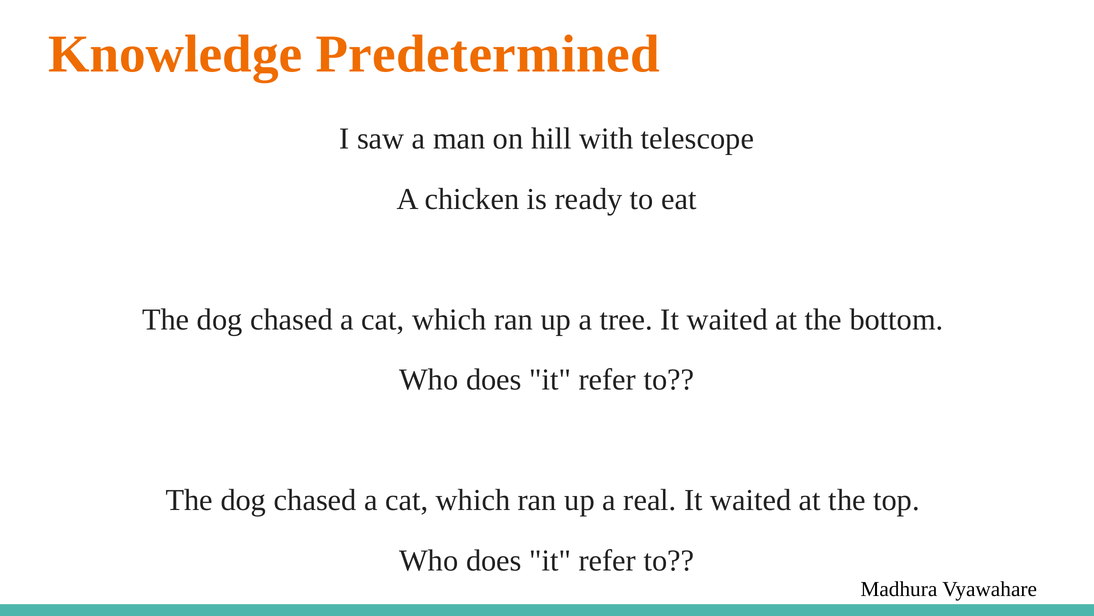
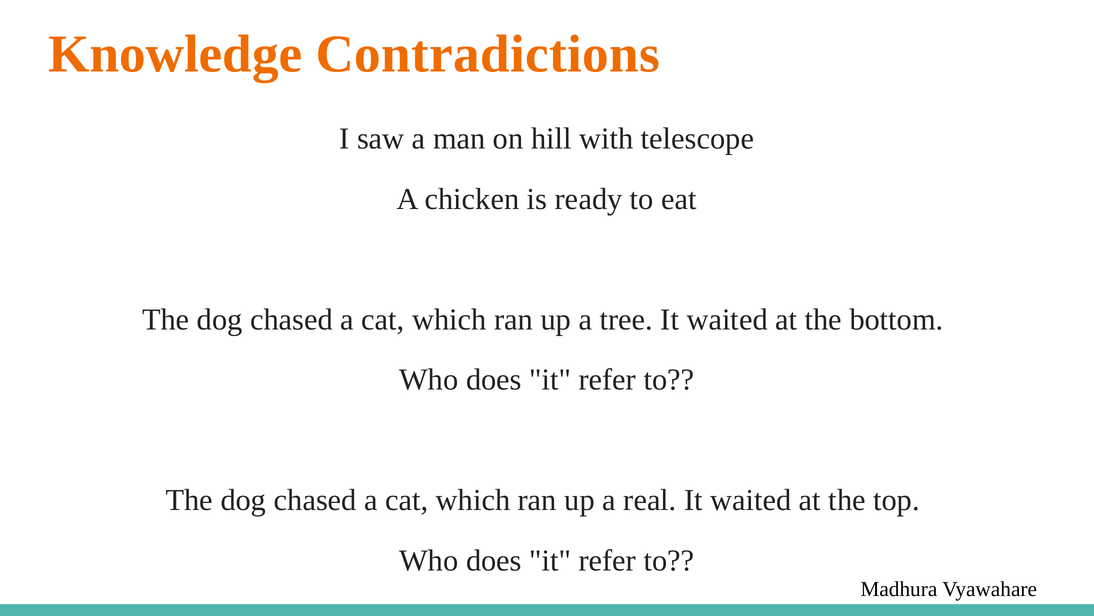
Predetermined: Predetermined -> Contradictions (488, 54)
